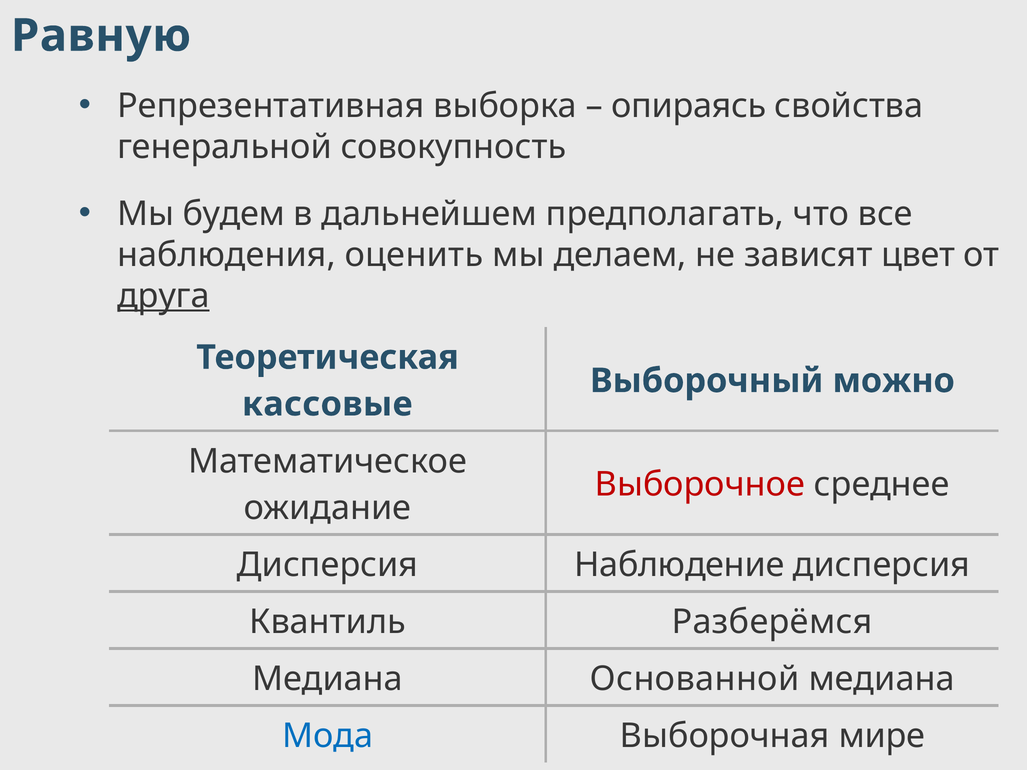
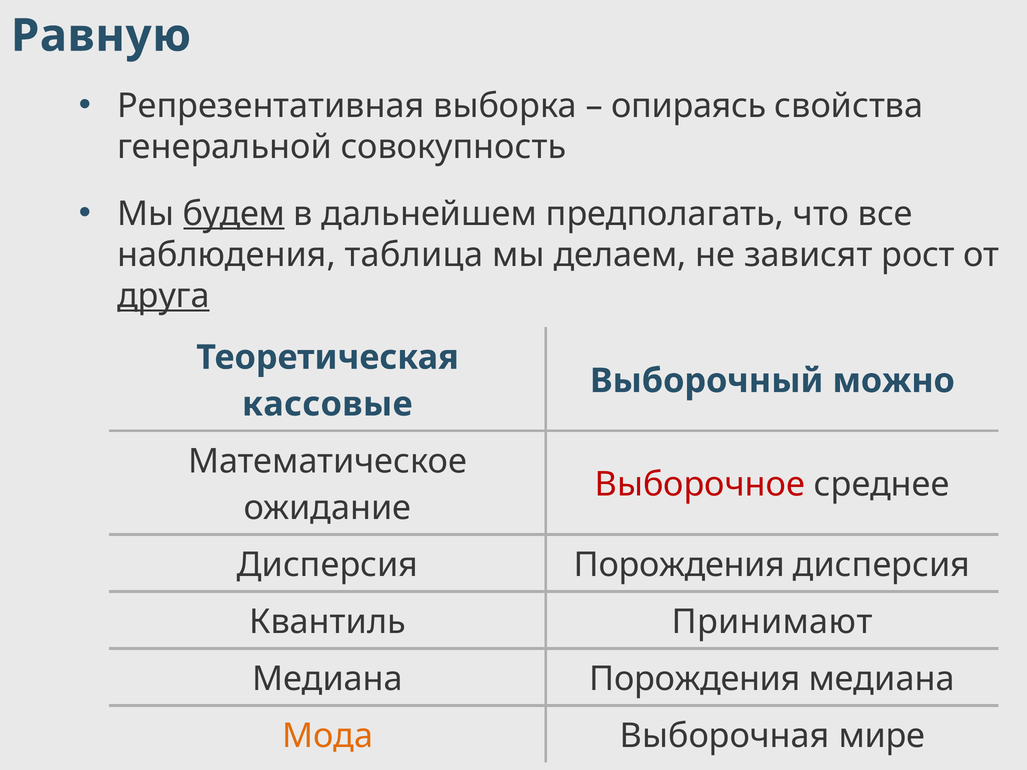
будем underline: none -> present (234, 214)
оценить: оценить -> таблица (414, 255)
цвет: цвет -> рост (918, 255)
Дисперсия Наблюдение: Наблюдение -> Порождения (679, 565)
Разберёмся: Разберёмся -> Принимают (772, 622)
Медиана Основанной: Основанной -> Порождения (695, 679)
Мода colour: blue -> orange (328, 736)
